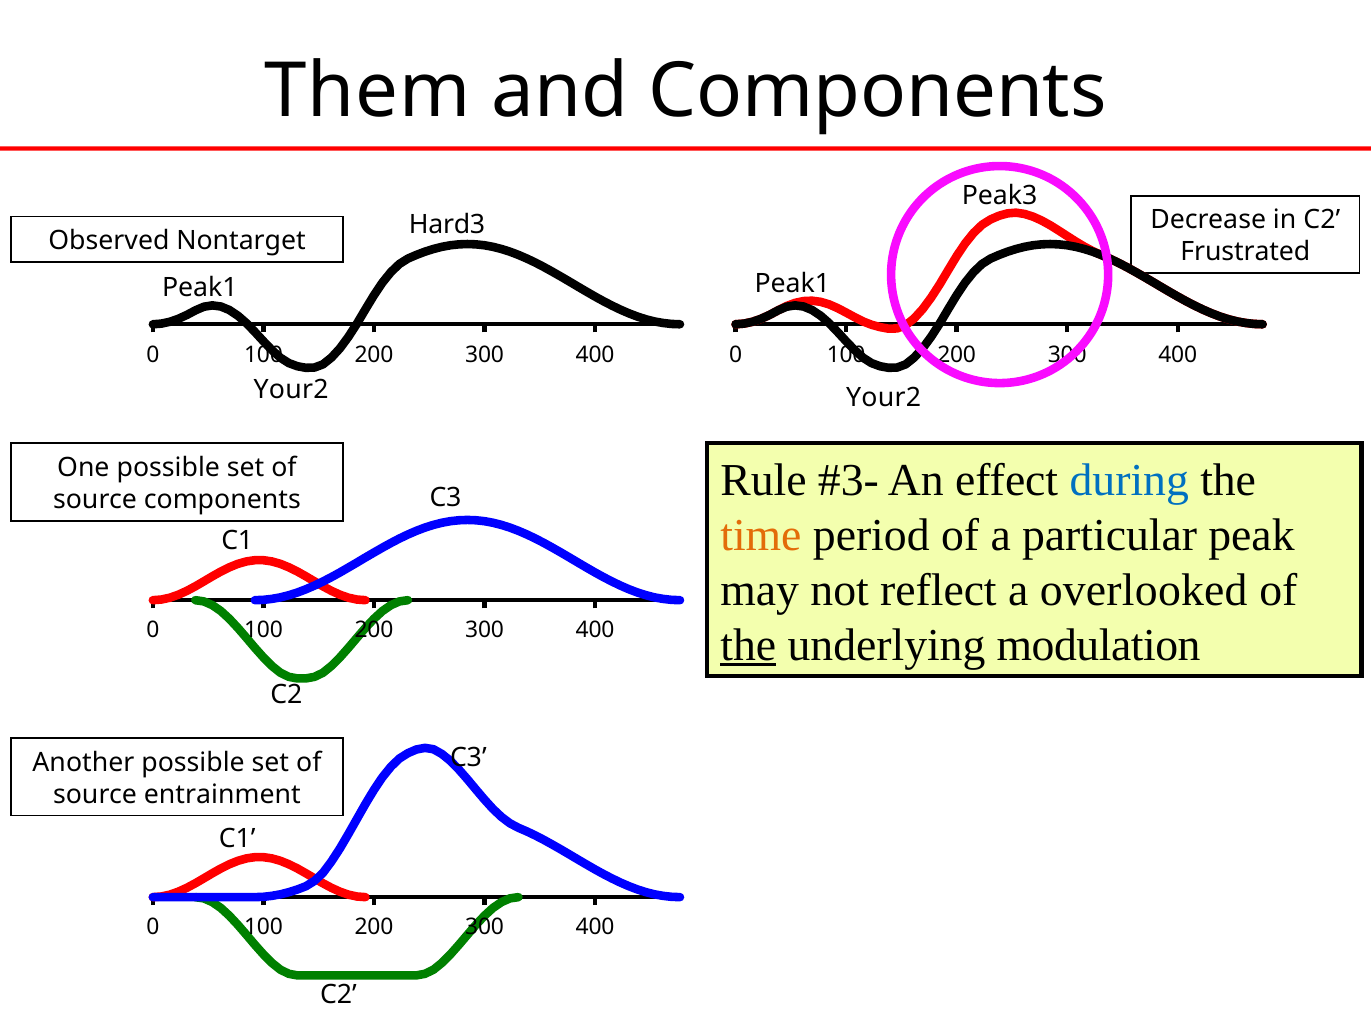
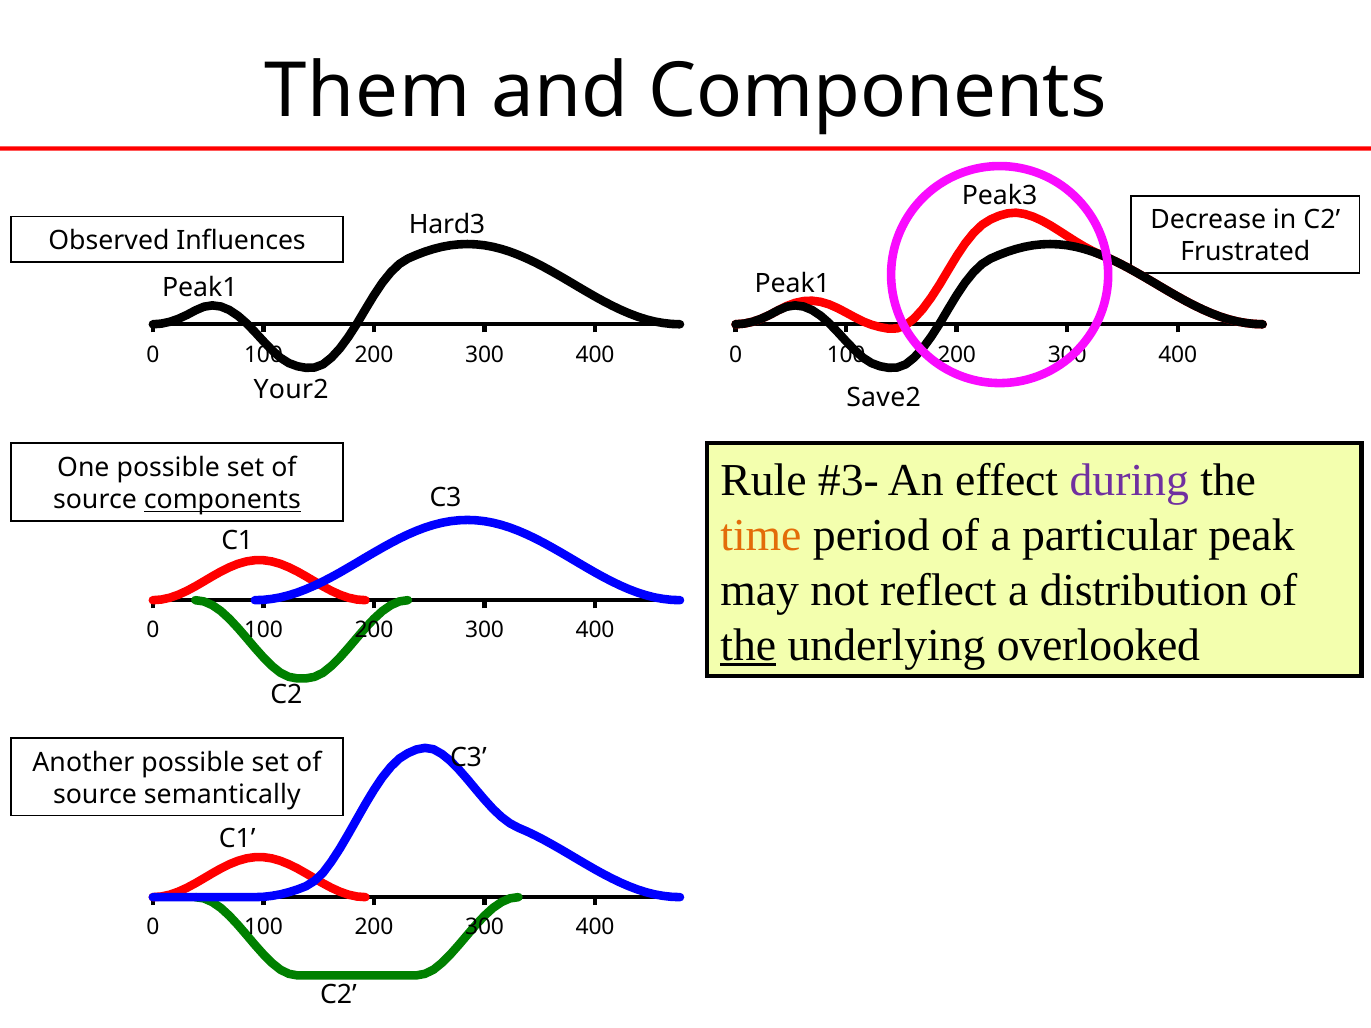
Nontarget: Nontarget -> Influences (241, 241)
Your2: Your2 -> Save2 (884, 398)
during colour: blue -> purple (1129, 481)
components underline: none -> present (222, 500)
overlooked: overlooked -> distribution (1144, 590)
modulation: modulation -> overlooked (1098, 645)
entrainment: entrainment -> semantically (222, 795)
